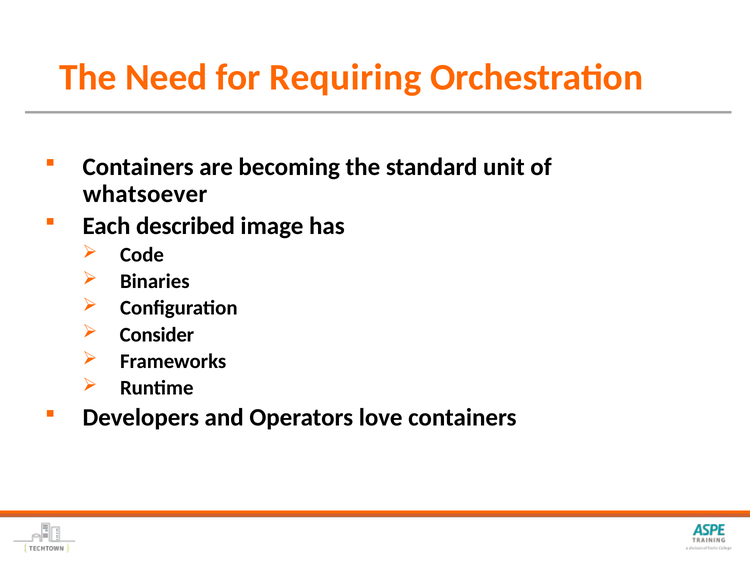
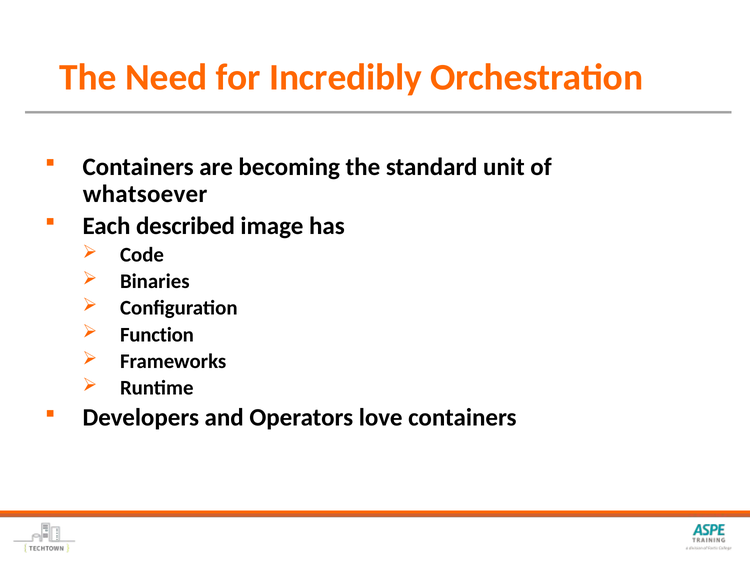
Requiring: Requiring -> Incredibly (346, 77)
Consider: Consider -> Function (157, 335)
